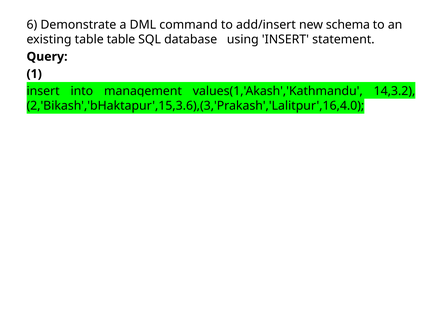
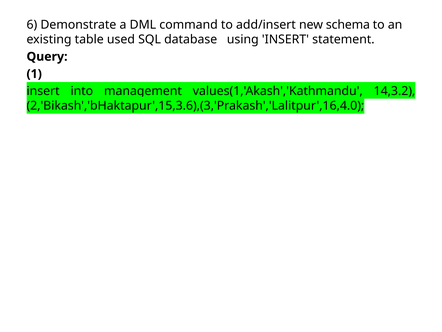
table table: table -> used (121, 39)
